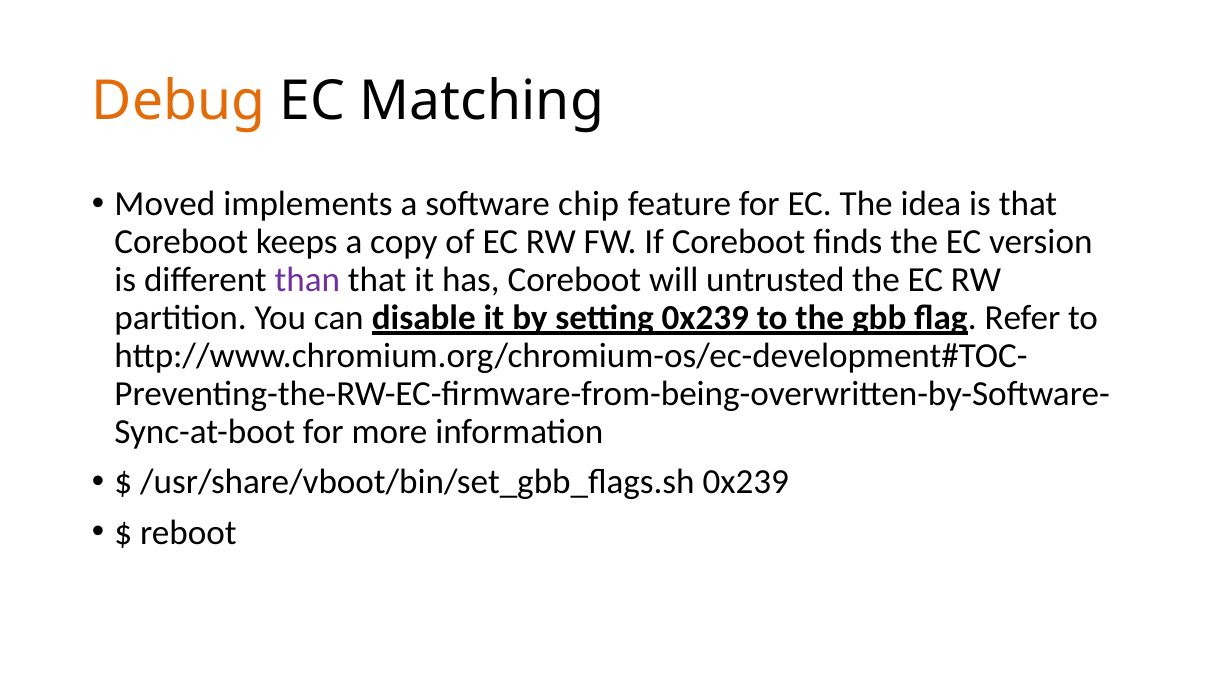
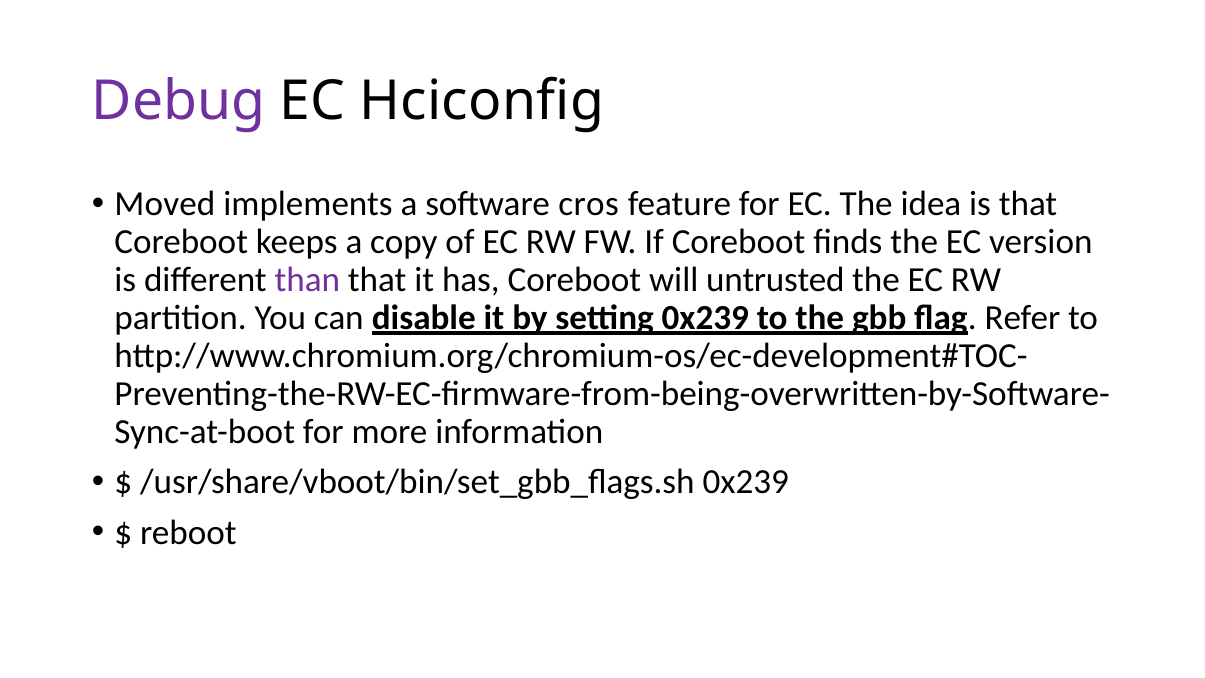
Debug colour: orange -> purple (179, 101)
Matching: Matching -> Hciconfig (482, 101)
chip: chip -> cros (589, 204)
